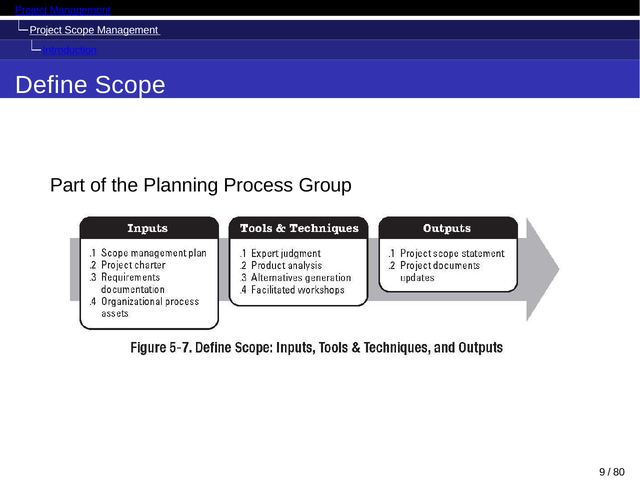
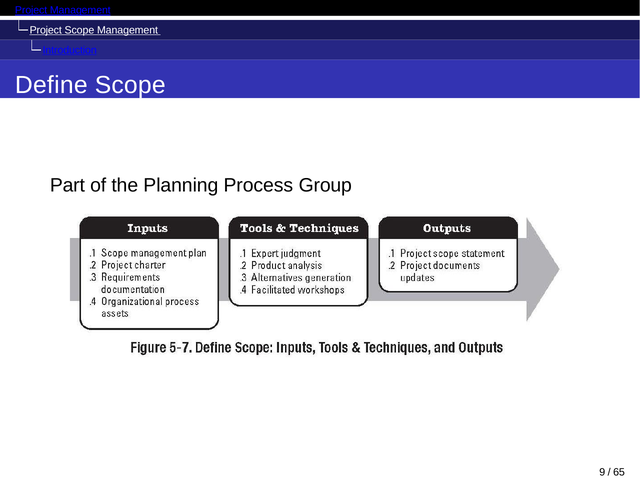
80: 80 -> 65 (619, 473)
